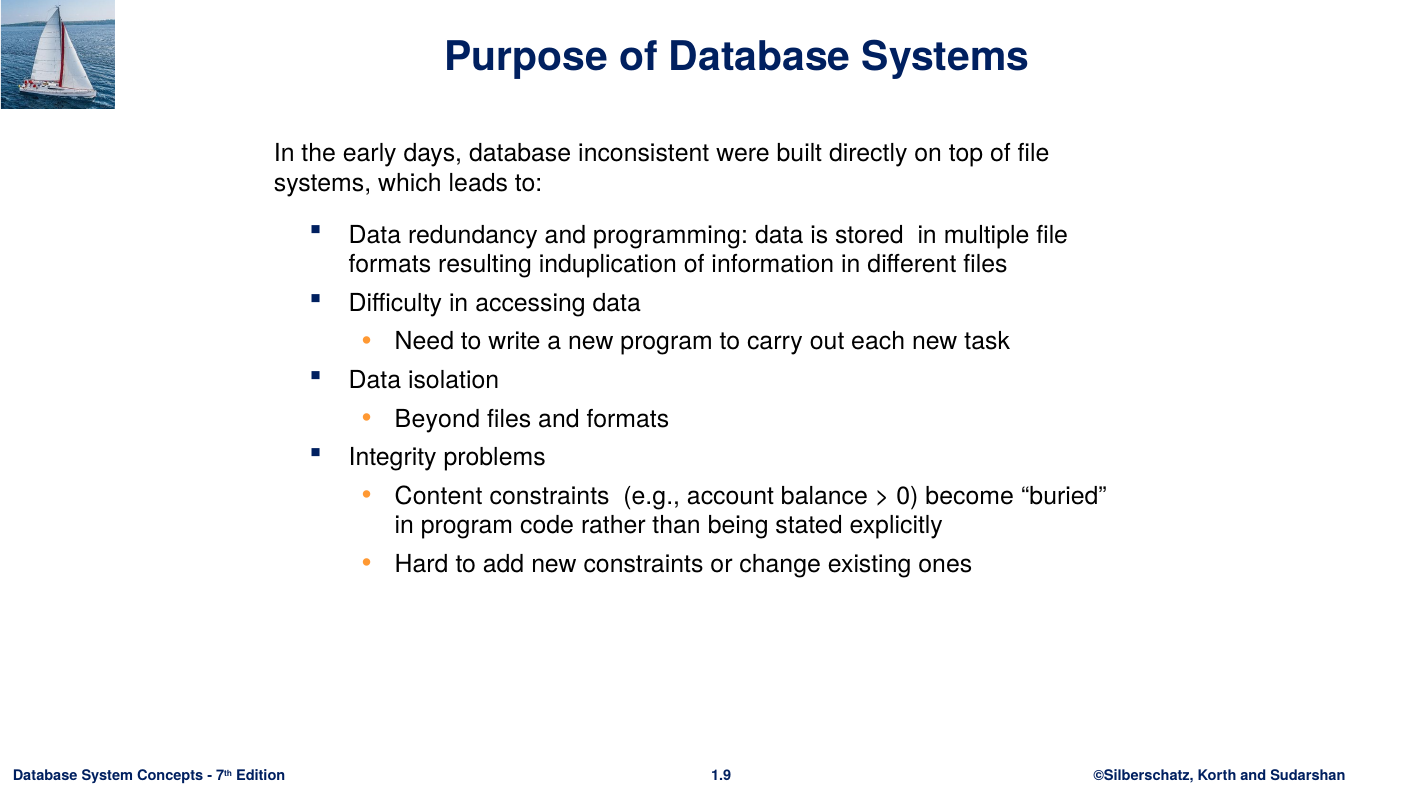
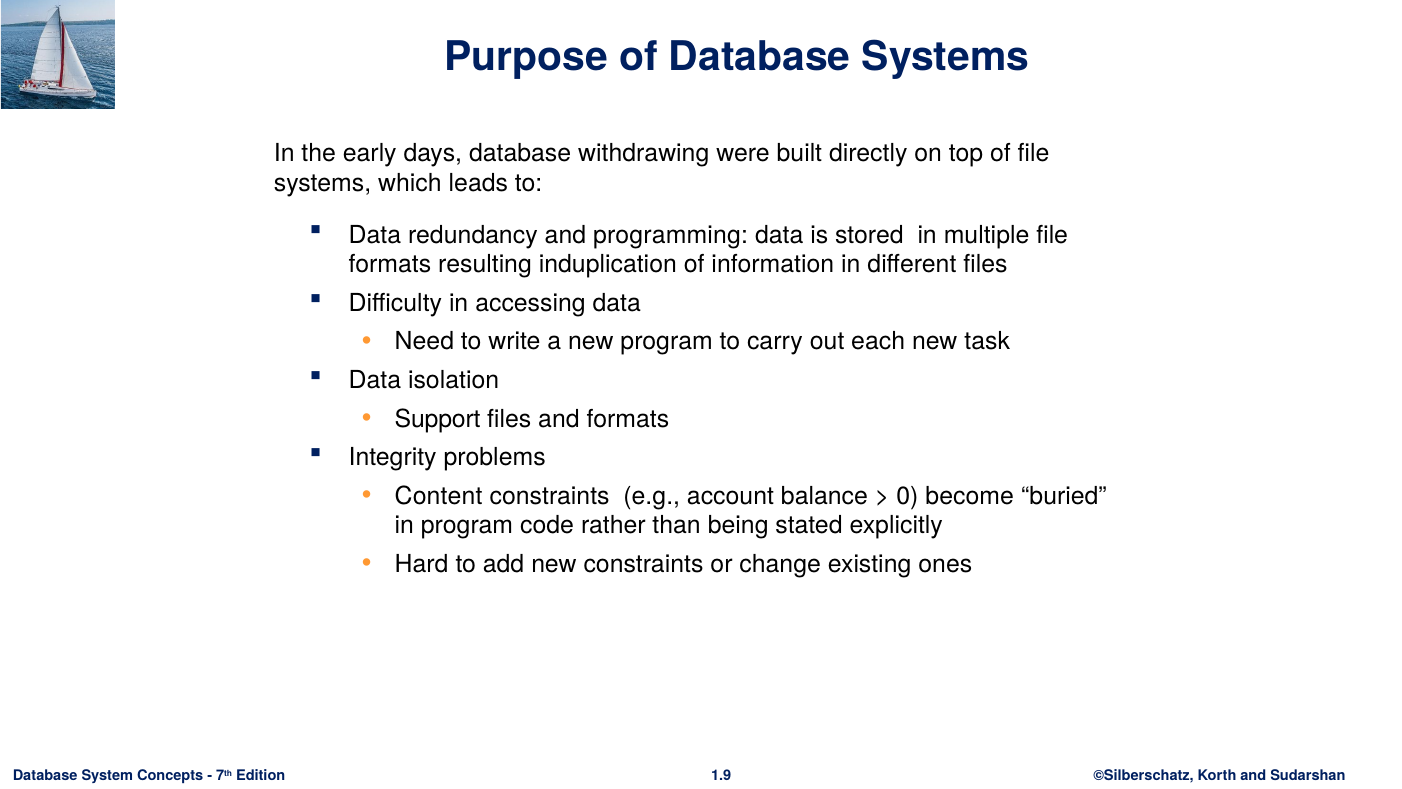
inconsistent: inconsistent -> withdrawing (644, 153)
Beyond: Beyond -> Support (438, 419)
